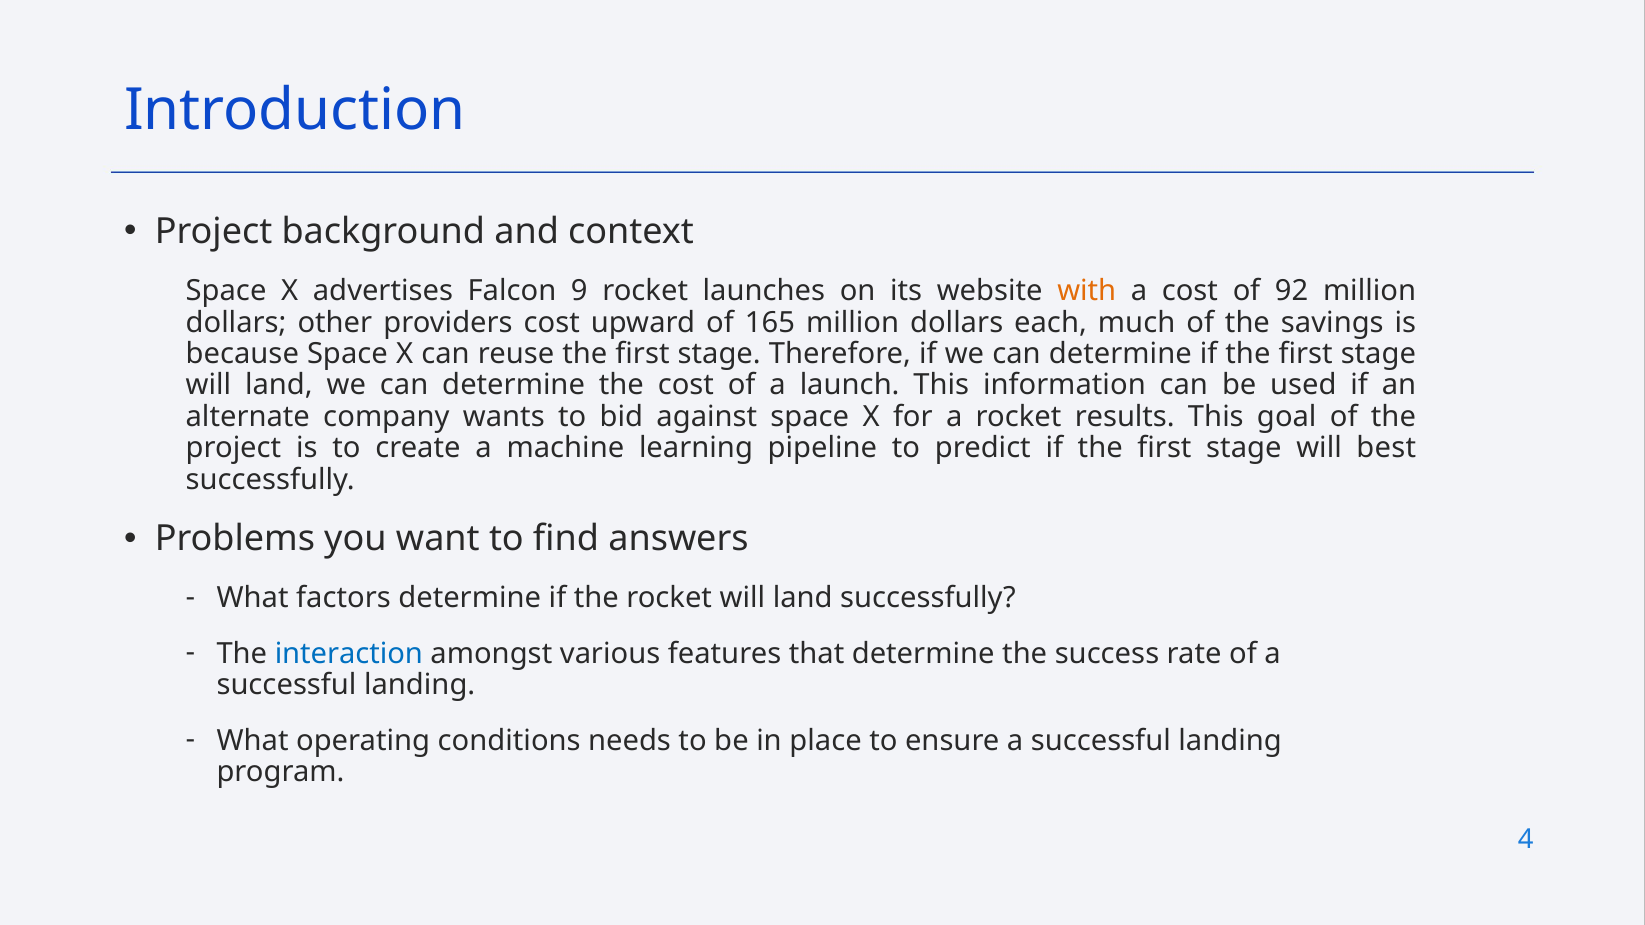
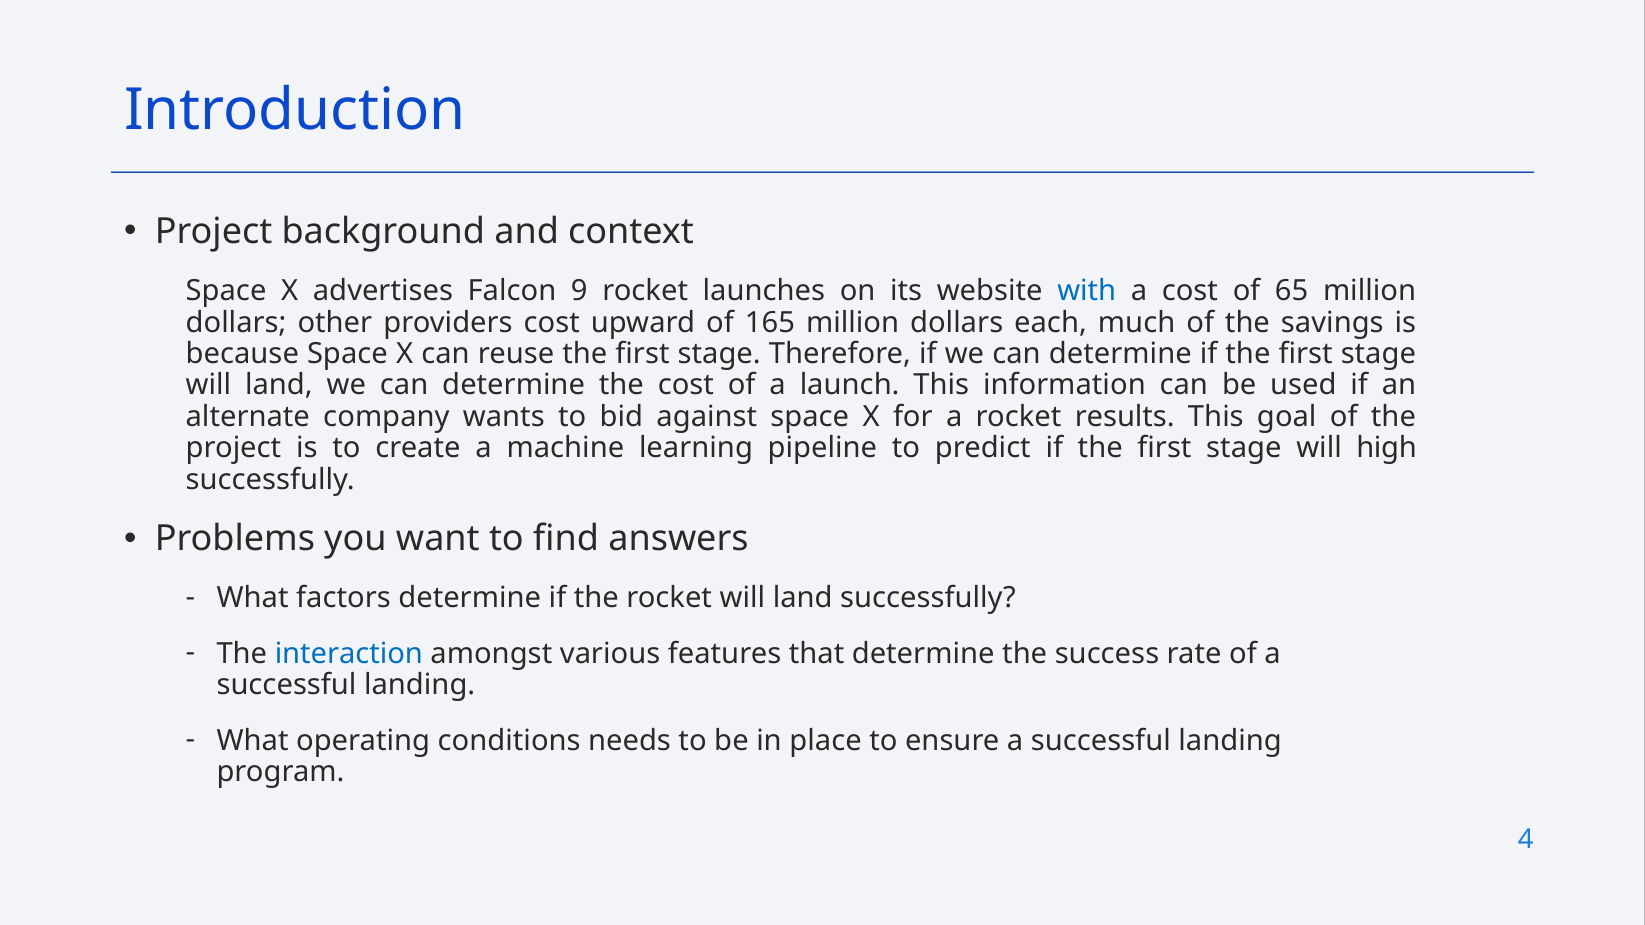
with colour: orange -> blue (1087, 291)
92: 92 -> 65 (1292, 291)
best: best -> high (1387, 448)
